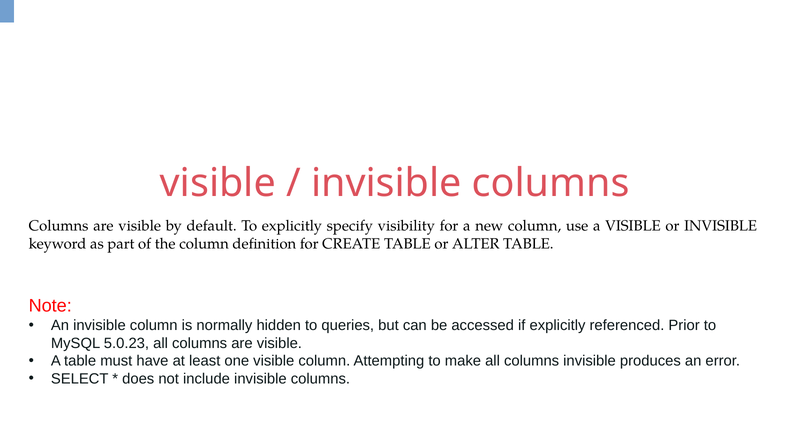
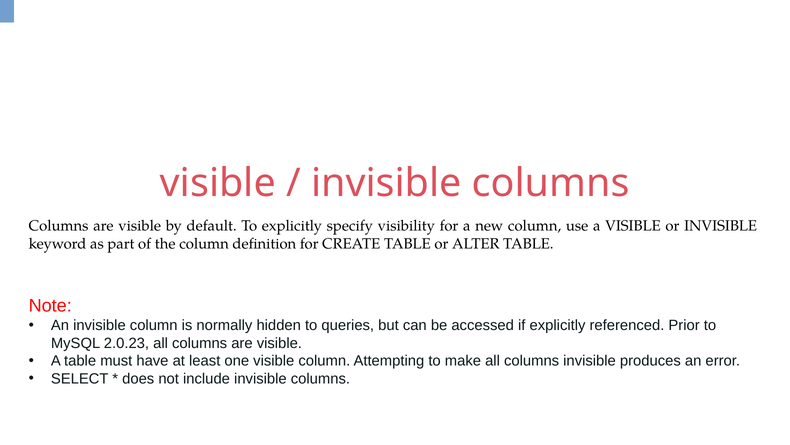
5.0.23: 5.0.23 -> 2.0.23 (126, 343)
